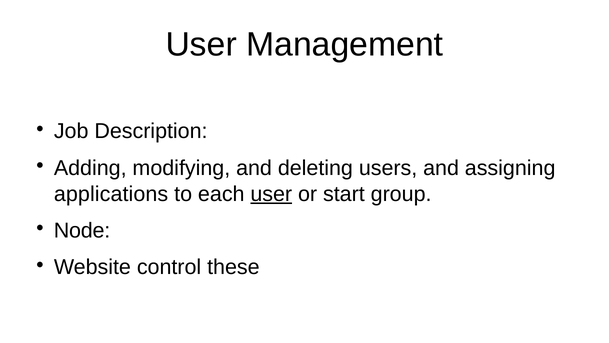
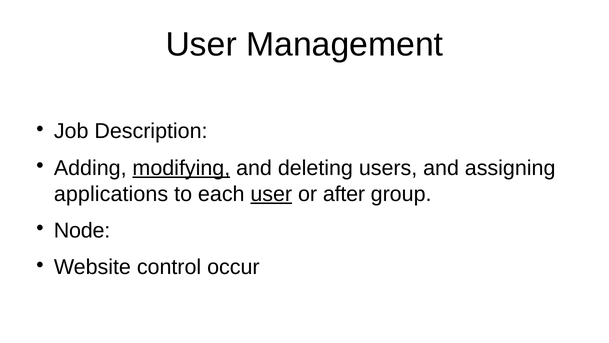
modifying underline: none -> present (181, 168)
start: start -> after (344, 194)
these: these -> occur (233, 267)
